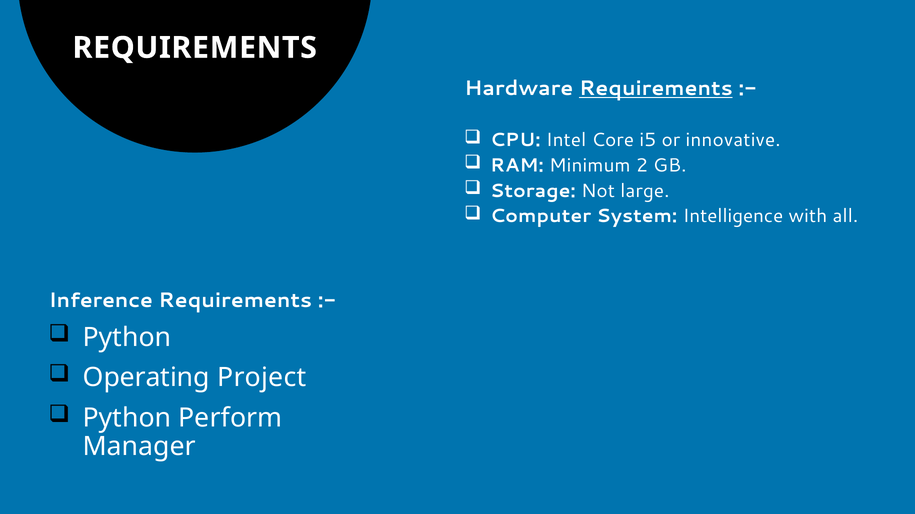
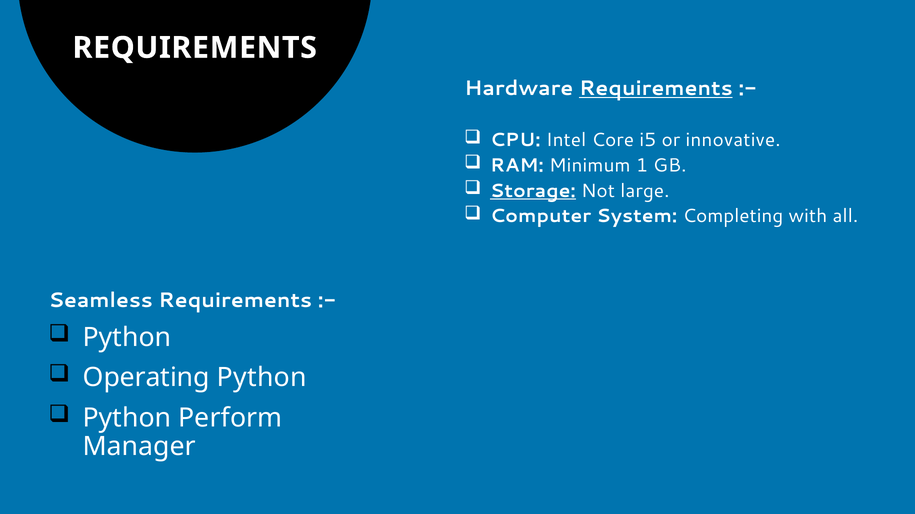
2: 2 -> 1 (642, 166)
Storage underline: none -> present (533, 191)
Intelligence: Intelligence -> Completing (733, 216)
Inference: Inference -> Seamless (101, 301)
Operating Project: Project -> Python (262, 378)
